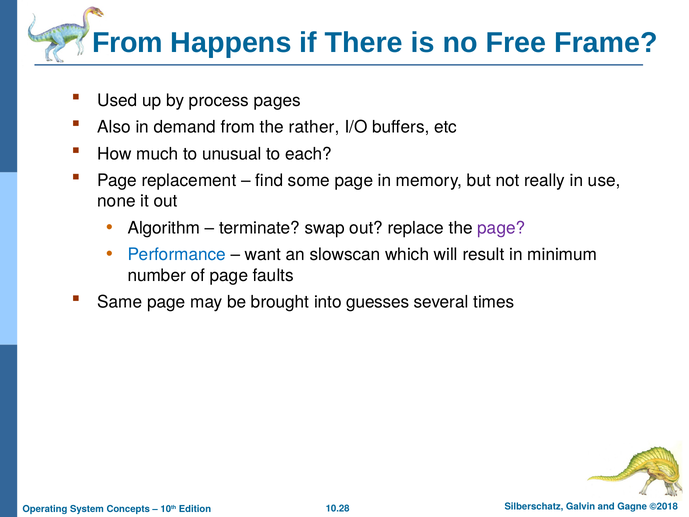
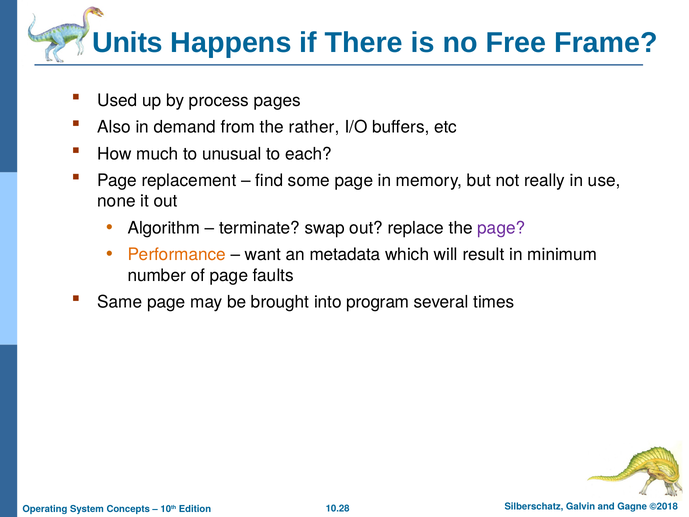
From: From -> Units (127, 43)
Performance colour: blue -> orange (177, 255)
slowscan: slowscan -> metadata (345, 255)
guesses: guesses -> program (378, 302)
